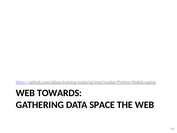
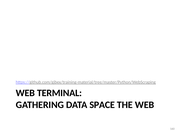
TOWARDS: TOWARDS -> TERMINAL (59, 93)
